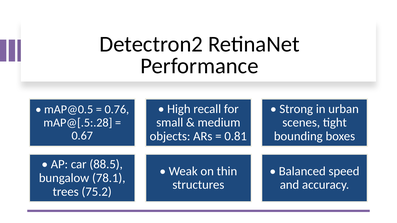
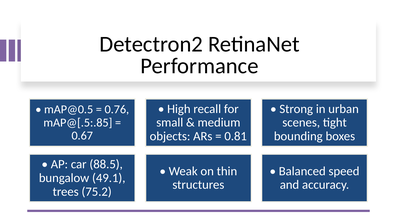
mAP@[.5:.28: mAP@[.5:.28 -> mAP@[.5:.85 (78, 123)
78.1: 78.1 -> 49.1 (109, 178)
